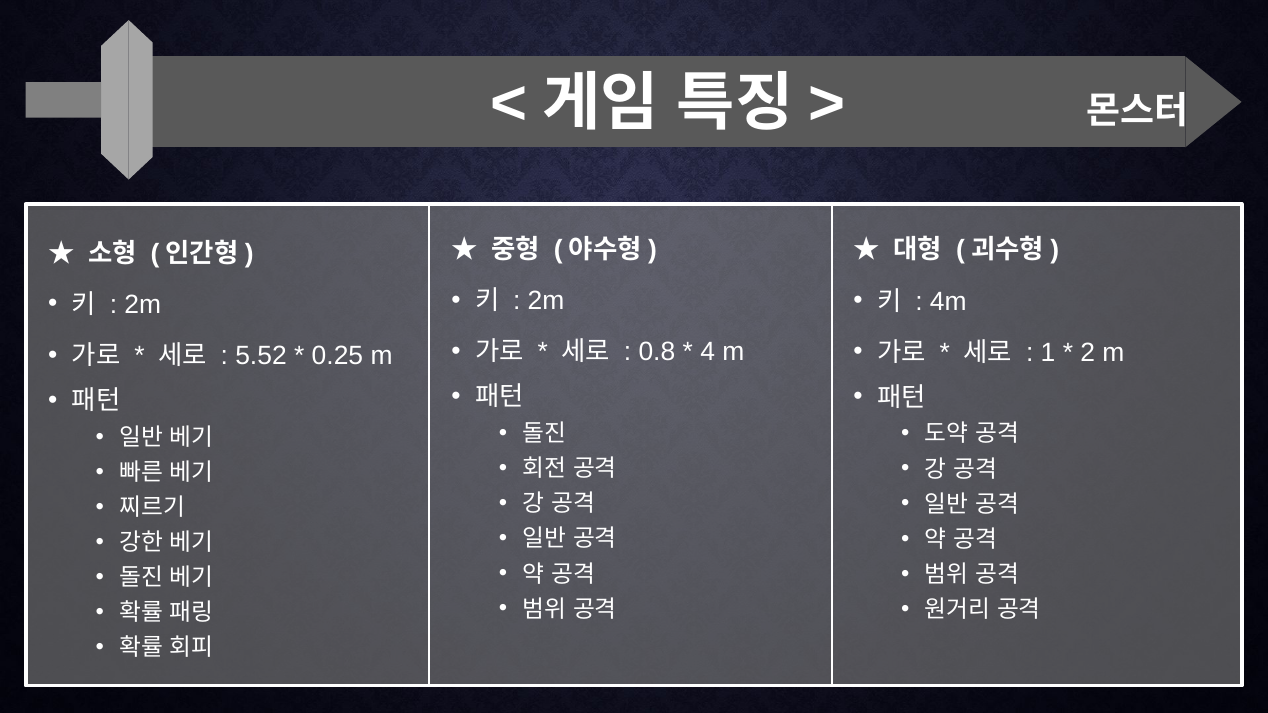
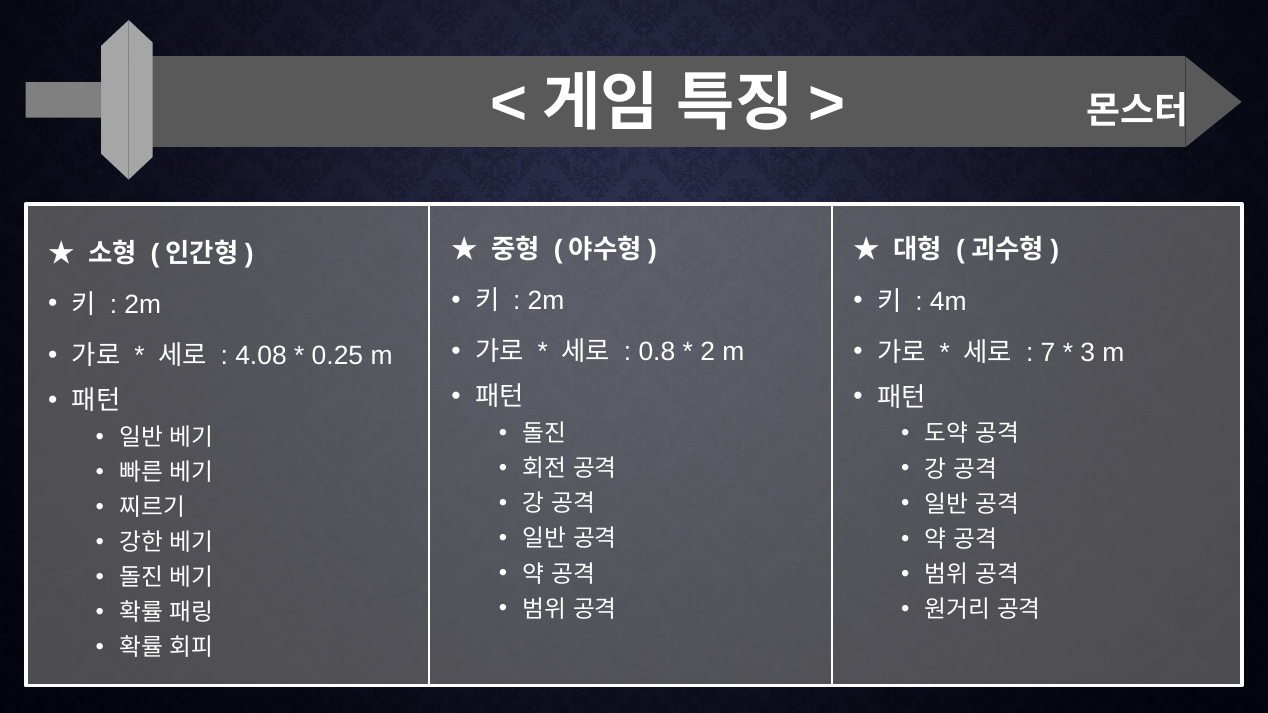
4: 4 -> 2 (708, 352)
1: 1 -> 7 (1048, 353)
2: 2 -> 3 (1088, 353)
5.52: 5.52 -> 4.08 (261, 356)
